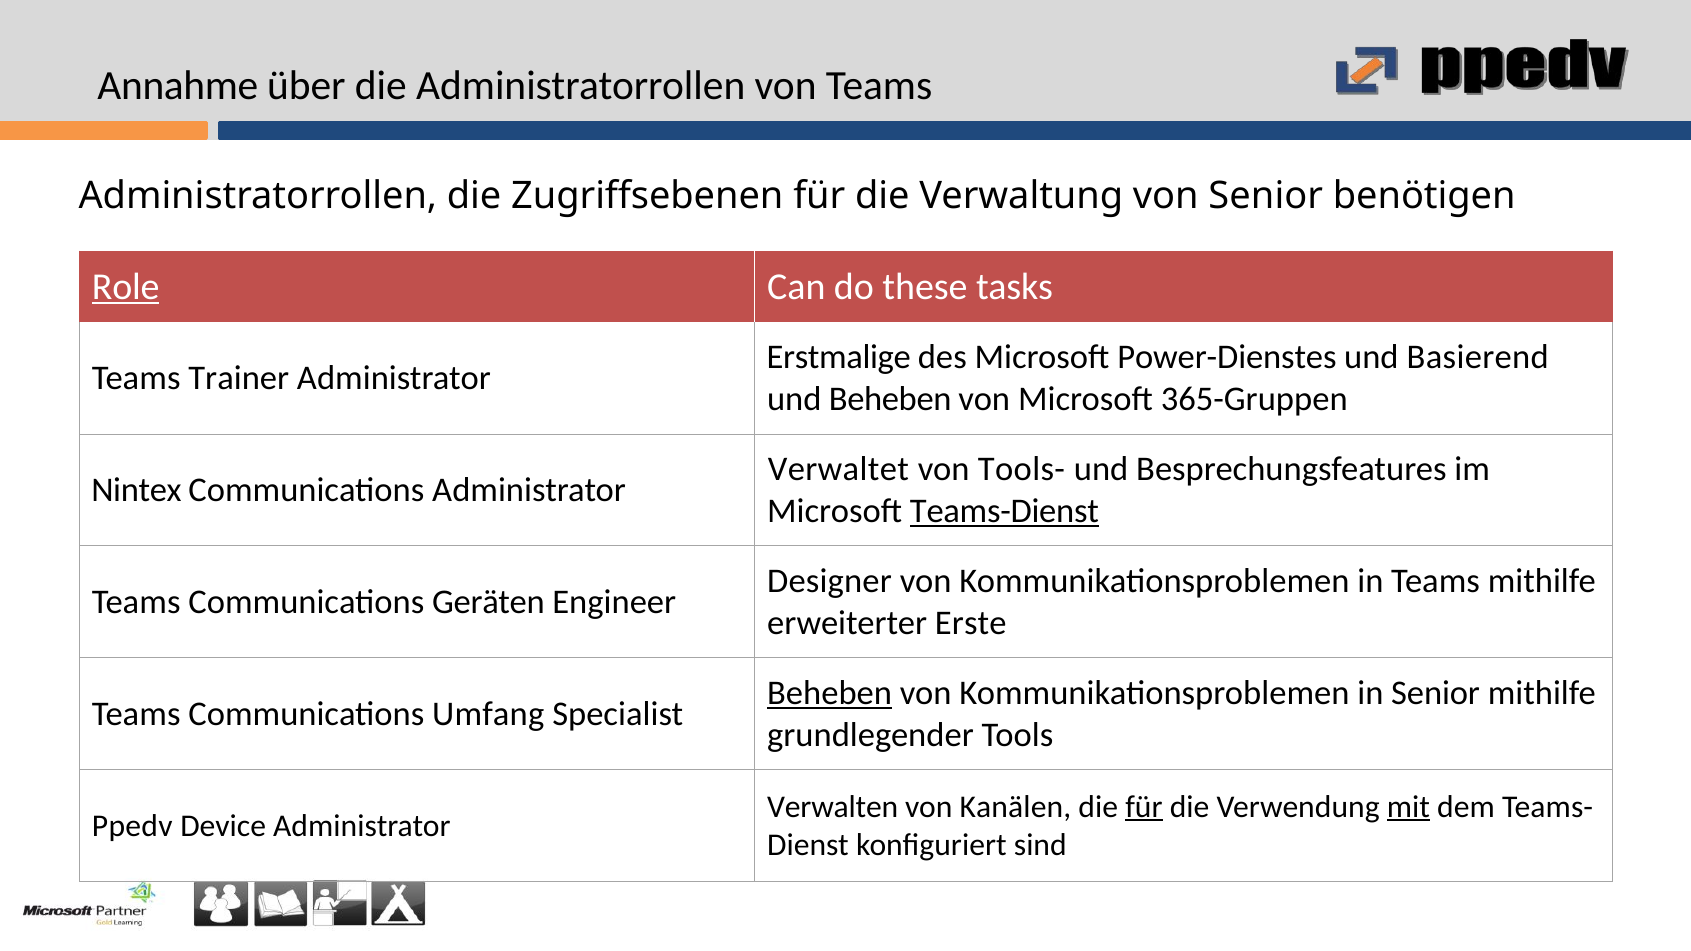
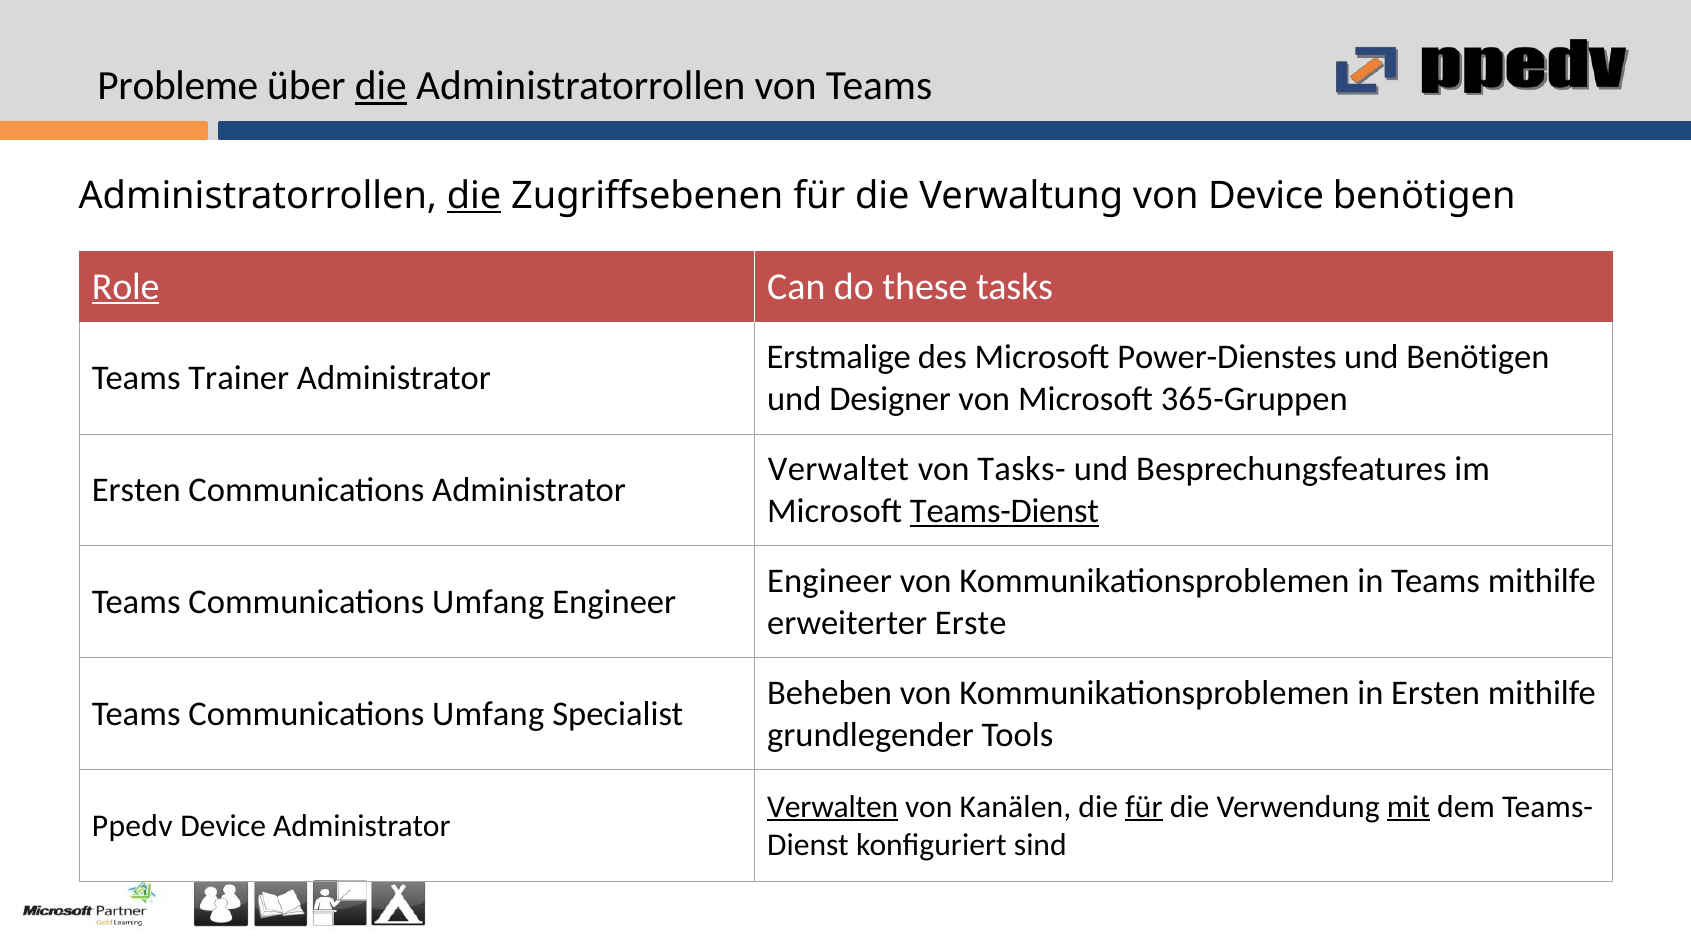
Annahme: Annahme -> Probleme (178, 86)
die underline: none -> present (381, 86)
die underline: none -> present (474, 196)
von Senior: Senior -> Device (1266, 196)
und Basierend: Basierend -> Benötigen (1478, 357)
und Beheben: Beheben -> Designer (890, 400)
Tools-: Tools- -> Tasks- (1021, 469)
Nintex: Nintex -> Ersten (136, 490)
Designer: Designer -> Engineer (830, 581)
Geräten: Geräten -> Umfang (488, 602)
Beheben underline: present -> none (830, 693)
in Senior: Senior -> Ersten (1436, 693)
Verwalten underline: none -> present (833, 807)
